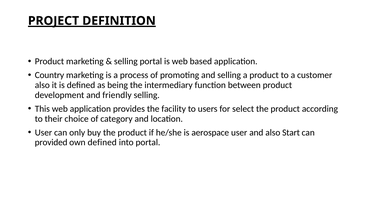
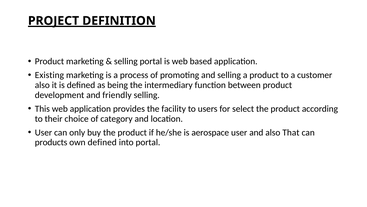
Country: Country -> Existing (49, 75)
Start: Start -> That (291, 132)
provided: provided -> products (51, 142)
